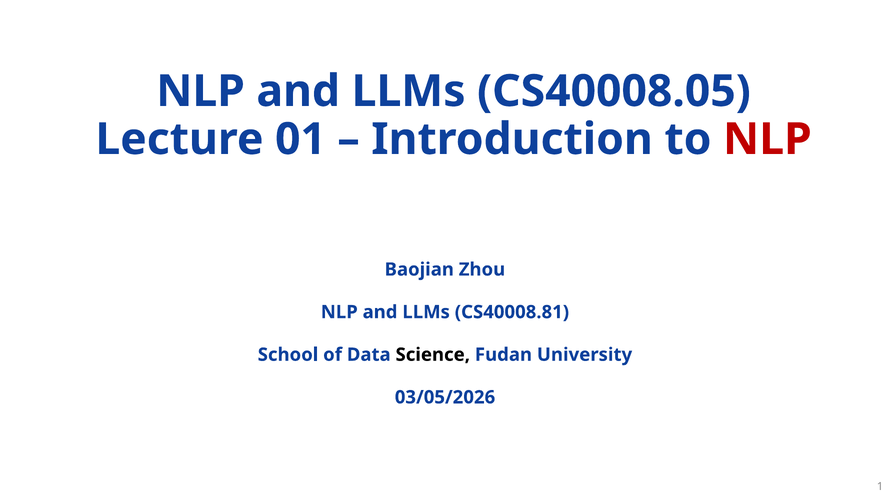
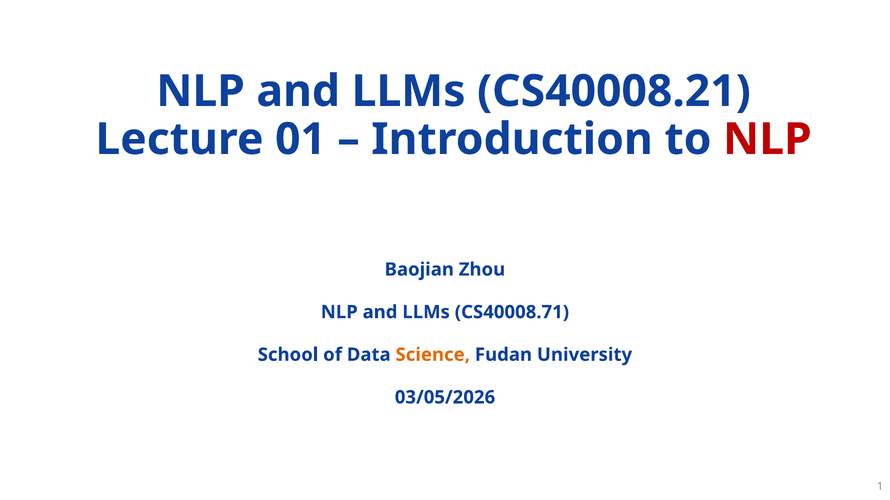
CS40008.05: CS40008.05 -> CS40008.21 (614, 91)
CS40008.81: CS40008.81 -> CS40008.71 (512, 312)
Science colour: black -> orange (433, 355)
